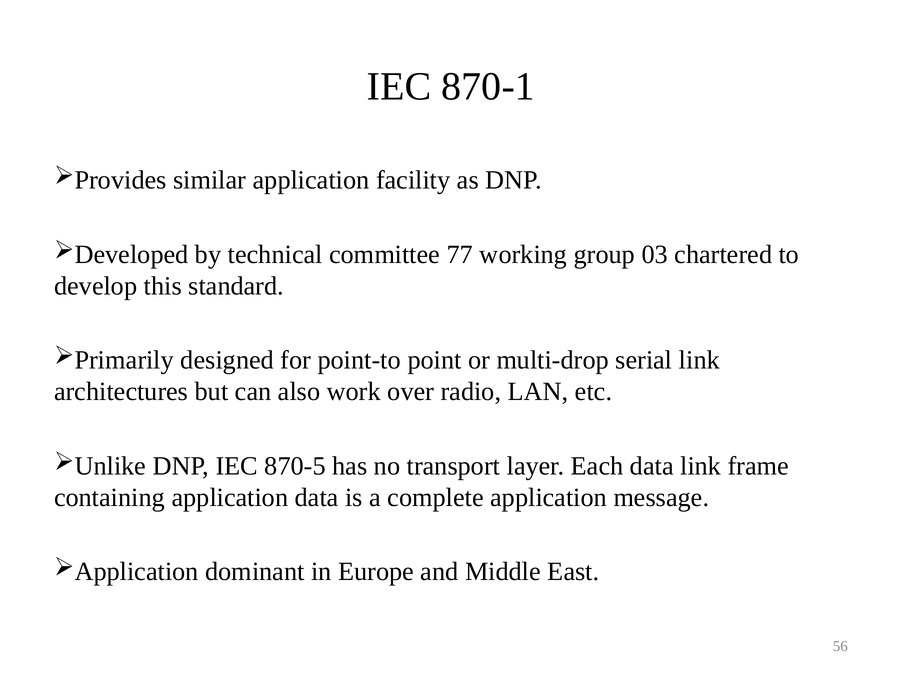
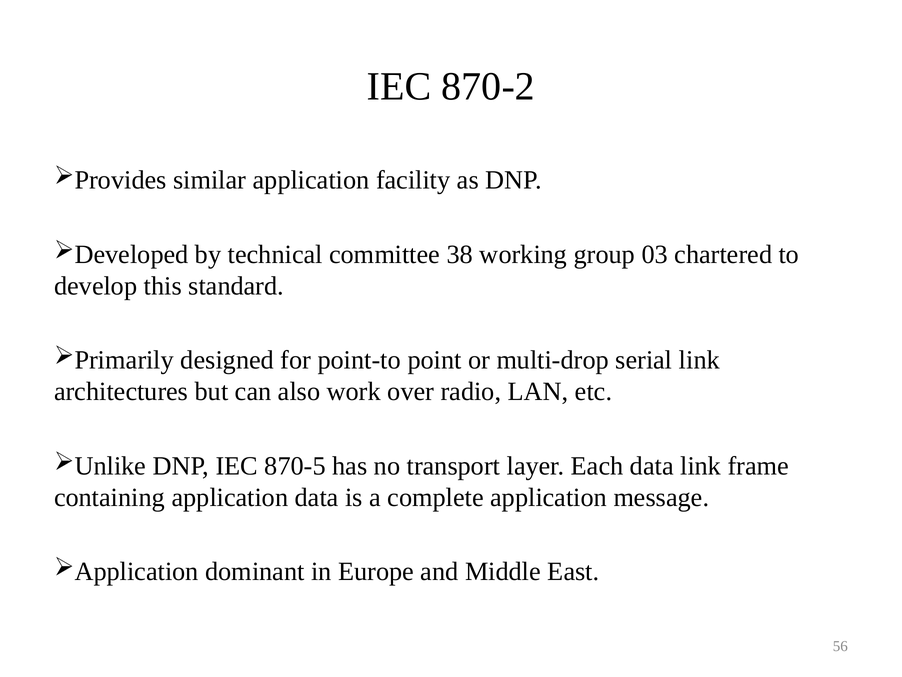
870-1: 870-1 -> 870-2 (488, 86)
77: 77 -> 38 (460, 254)
